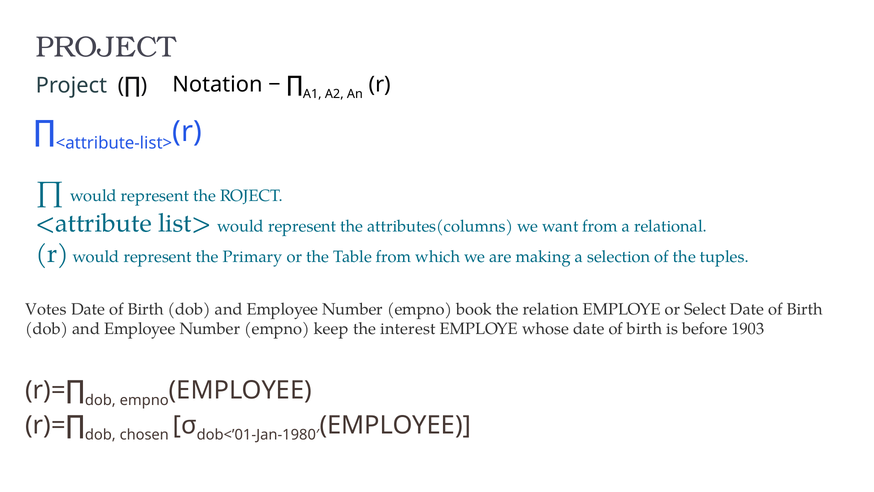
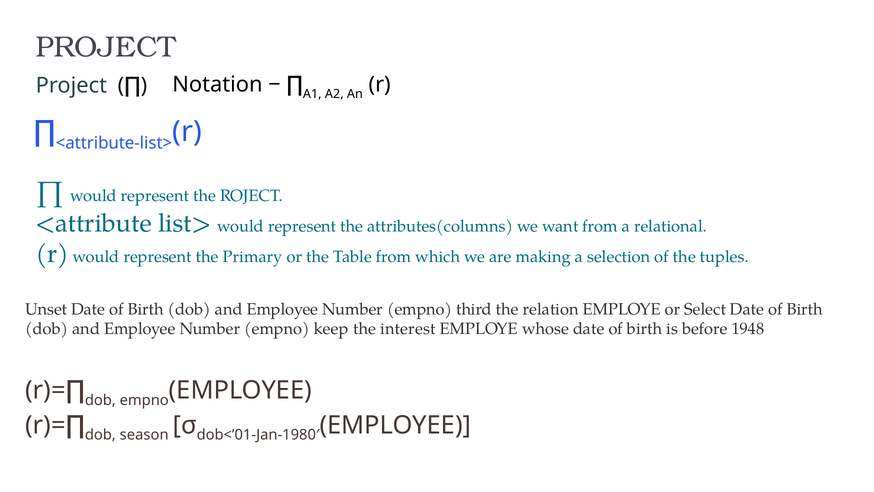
Votes: Votes -> Unset (46, 309)
book: book -> third (474, 309)
1903: 1903 -> 1948 (748, 329)
chosen: chosen -> season (144, 435)
